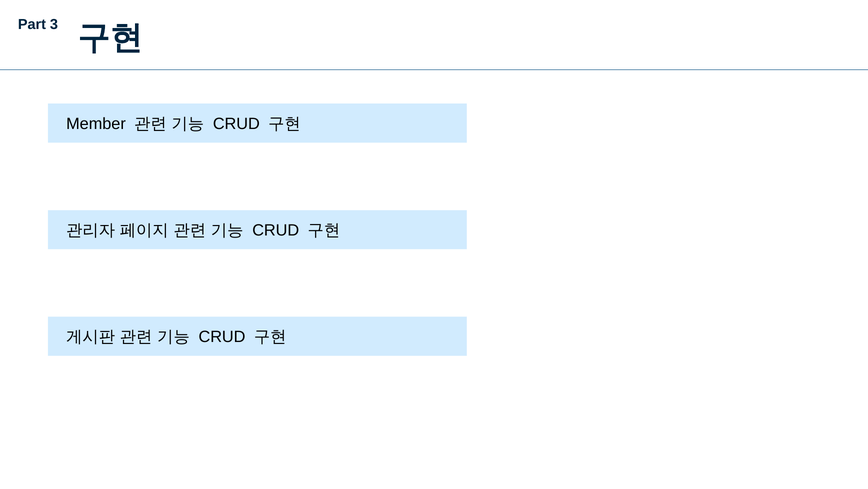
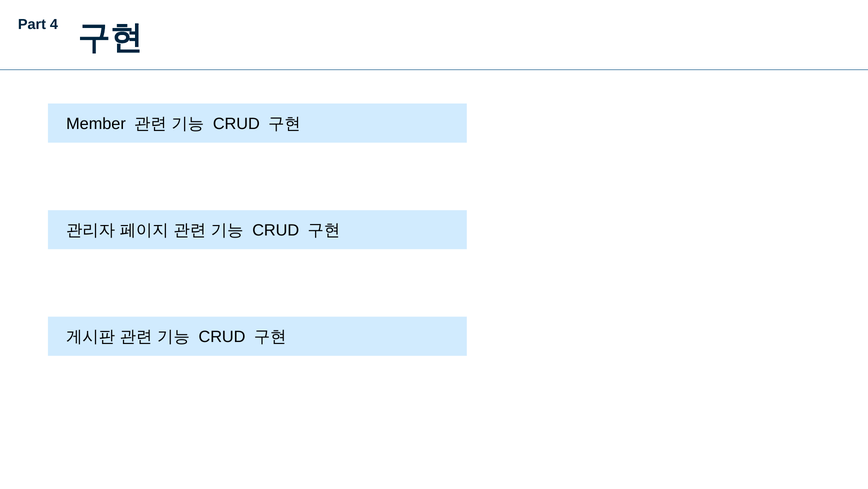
3: 3 -> 4 (54, 24)
